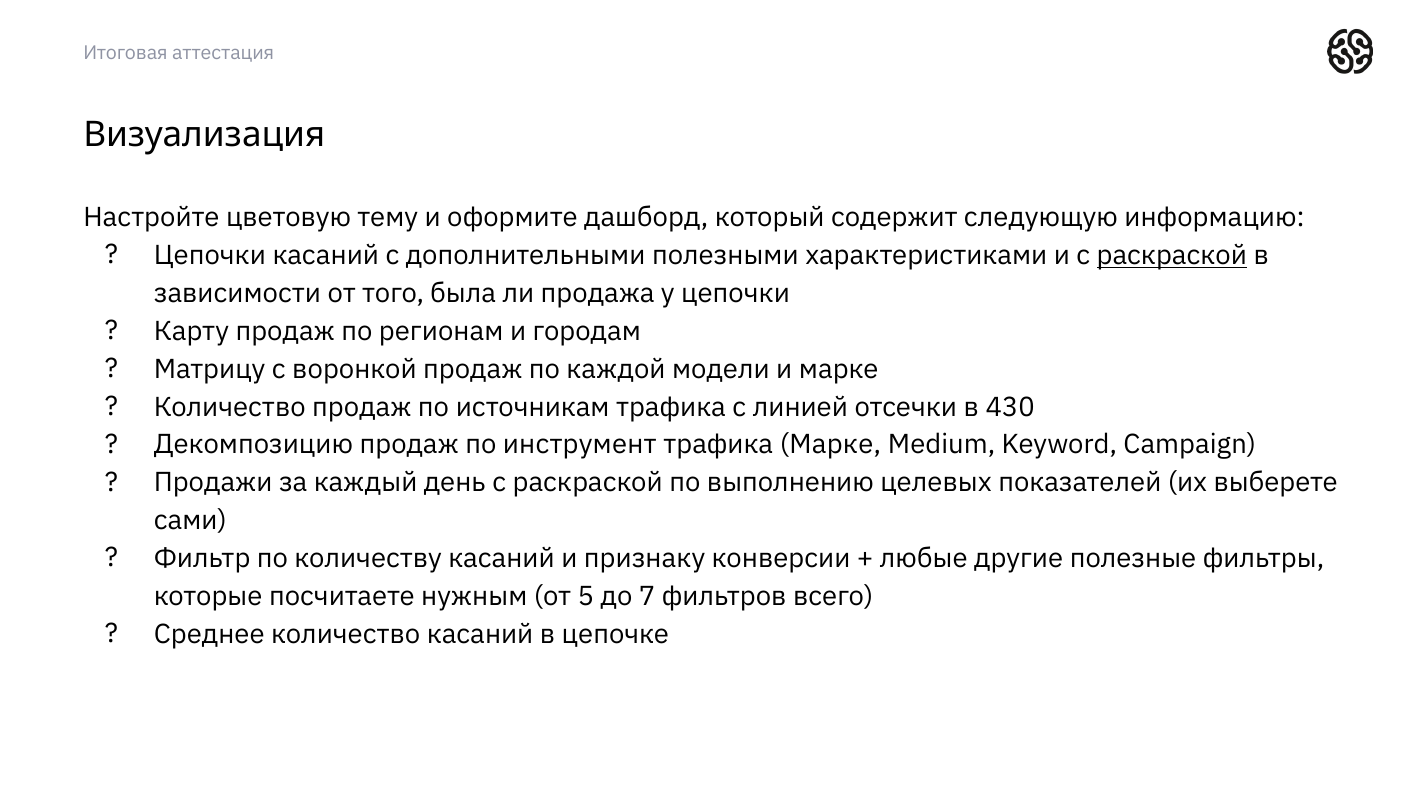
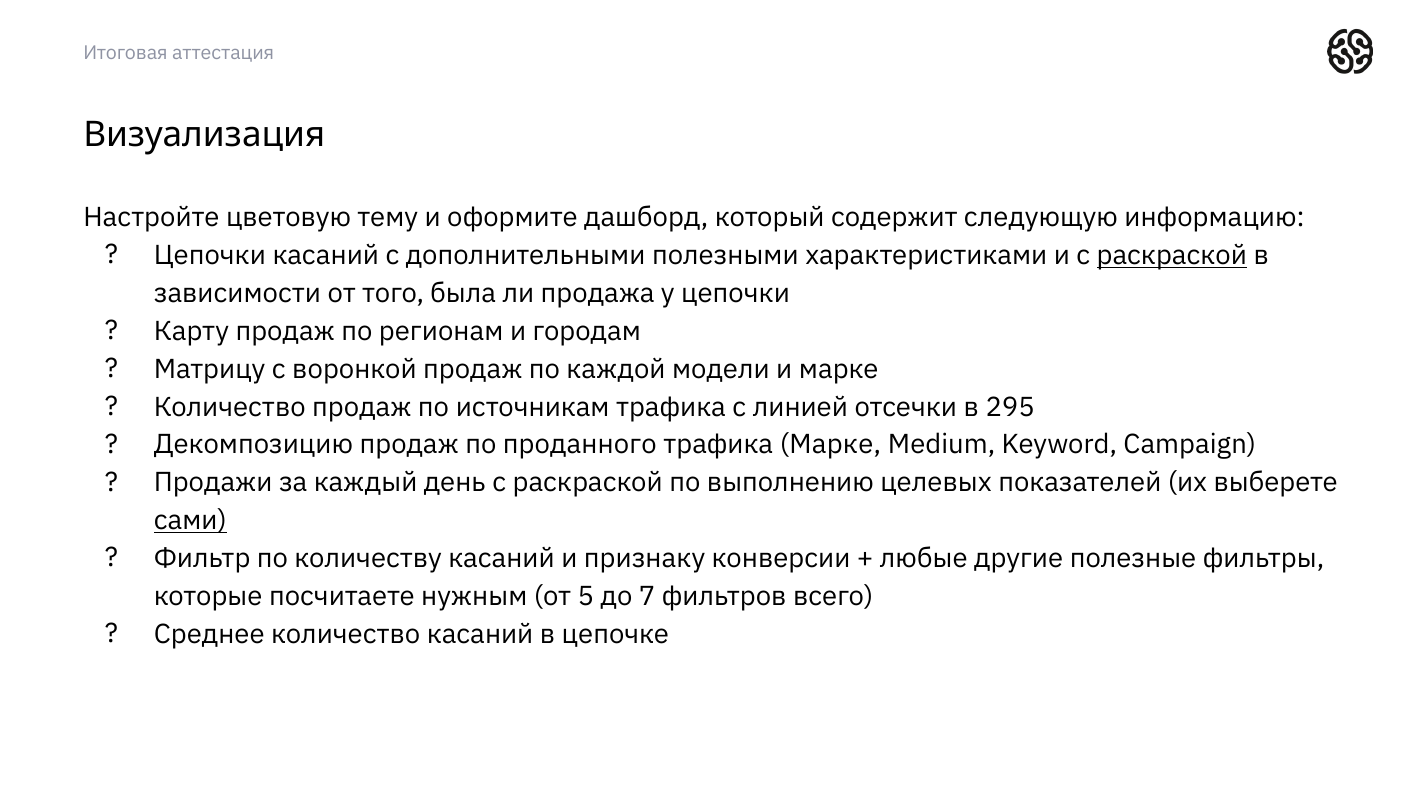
430: 430 -> 295 (1010, 407)
инструмент: инструмент -> проданного (580, 445)
сами underline: none -> present (190, 520)
